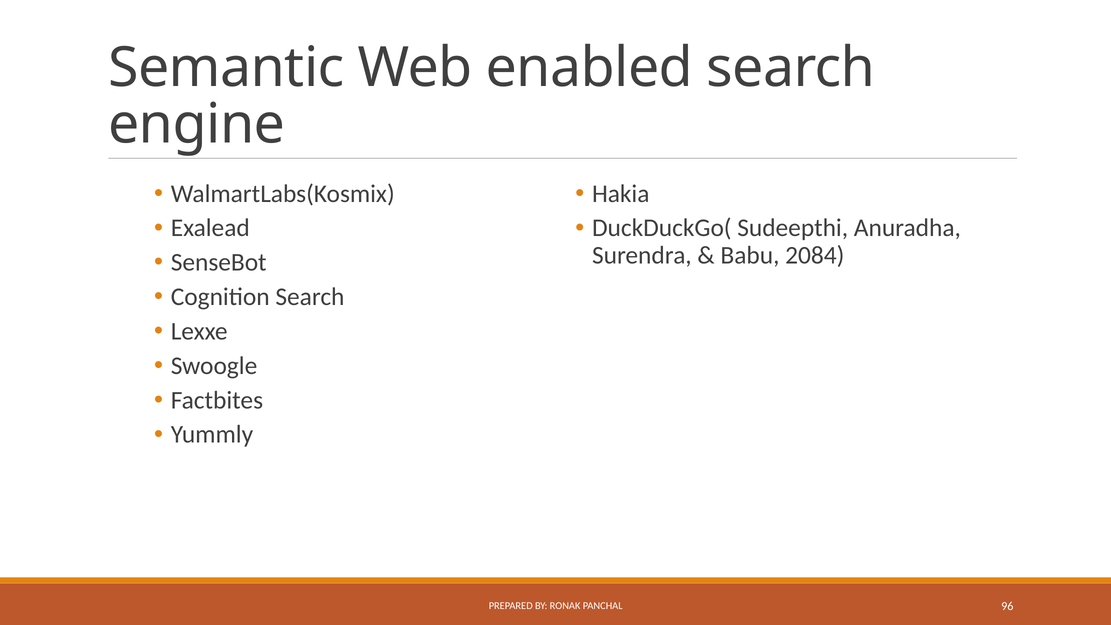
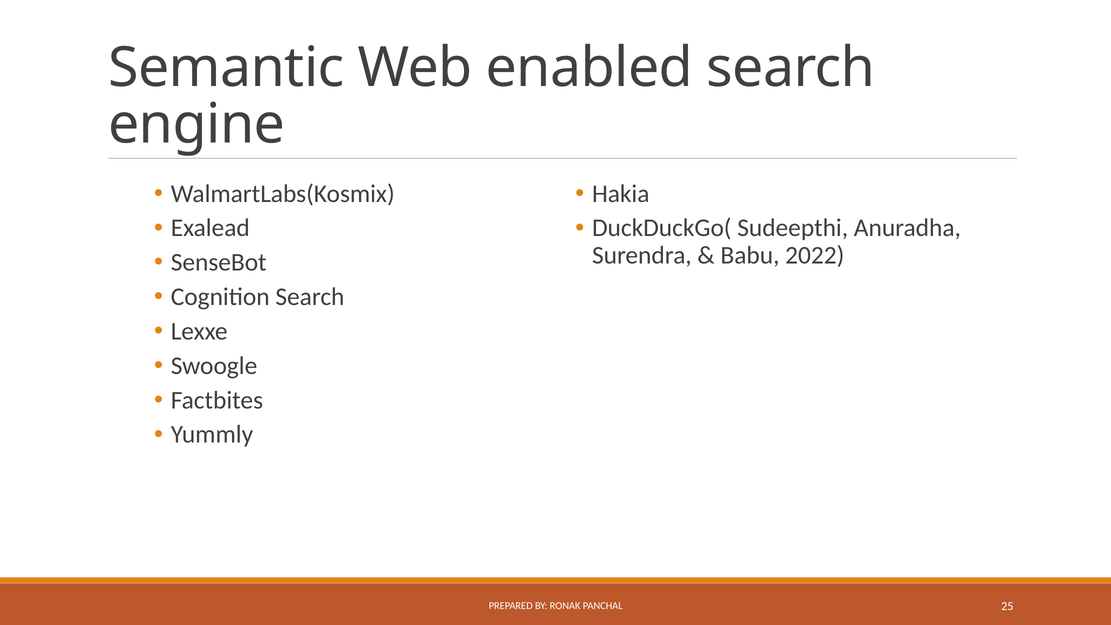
2084: 2084 -> 2022 (815, 256)
96: 96 -> 25 (1007, 606)
